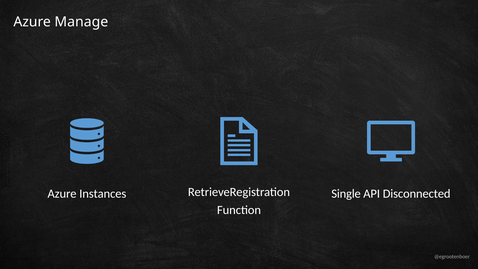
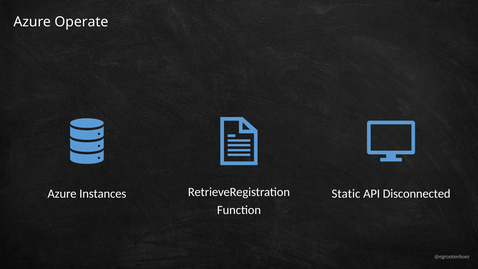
Manage: Manage -> Operate (81, 22)
Single: Single -> Static (346, 194)
